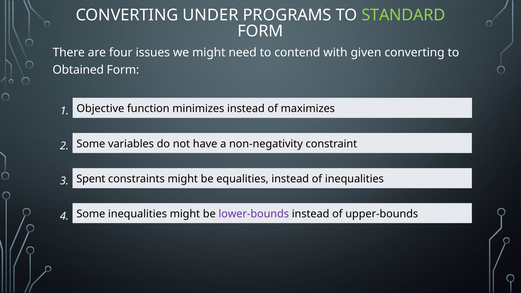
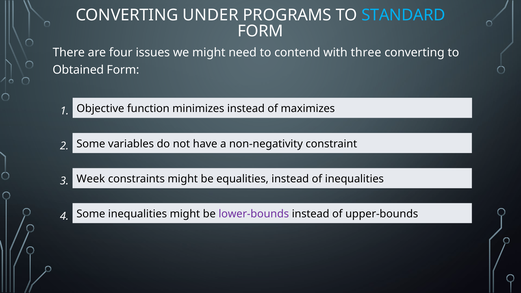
STANDARD colour: light green -> light blue (403, 15)
given: given -> three (366, 53)
Spent: Spent -> Week (91, 179)
